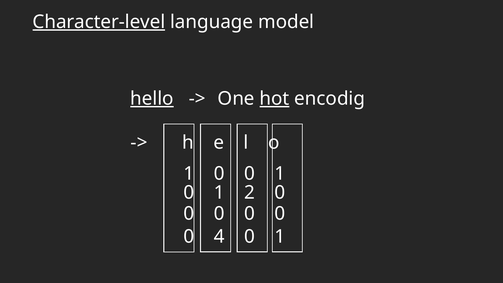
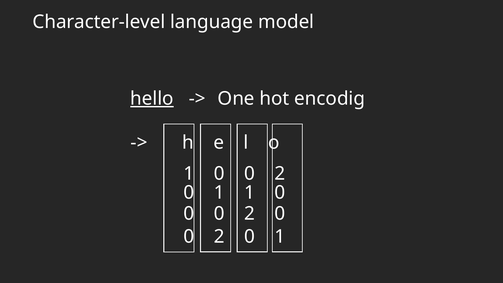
Character-level underline: present -> none (99, 22)
hot underline: present -> none (274, 98)
1 0 0 1: 1 -> 2 (280, 173)
1 2: 2 -> 1 (250, 193)
0: 0 -> 2 (250, 213)
4: 4 -> 2 (219, 237)
